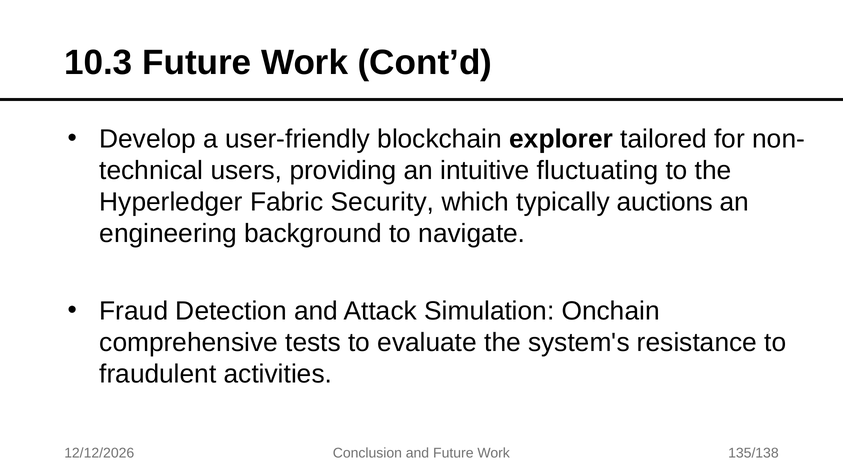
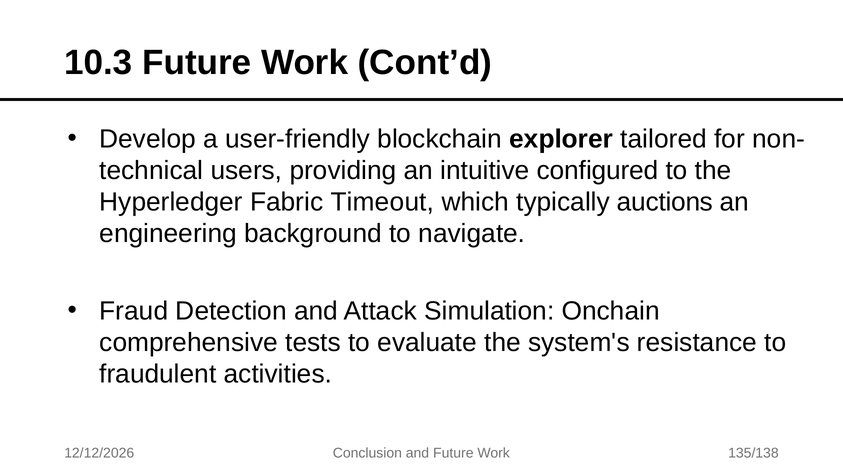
fluctuating: fluctuating -> configured (598, 171)
Security: Security -> Timeout (382, 202)
